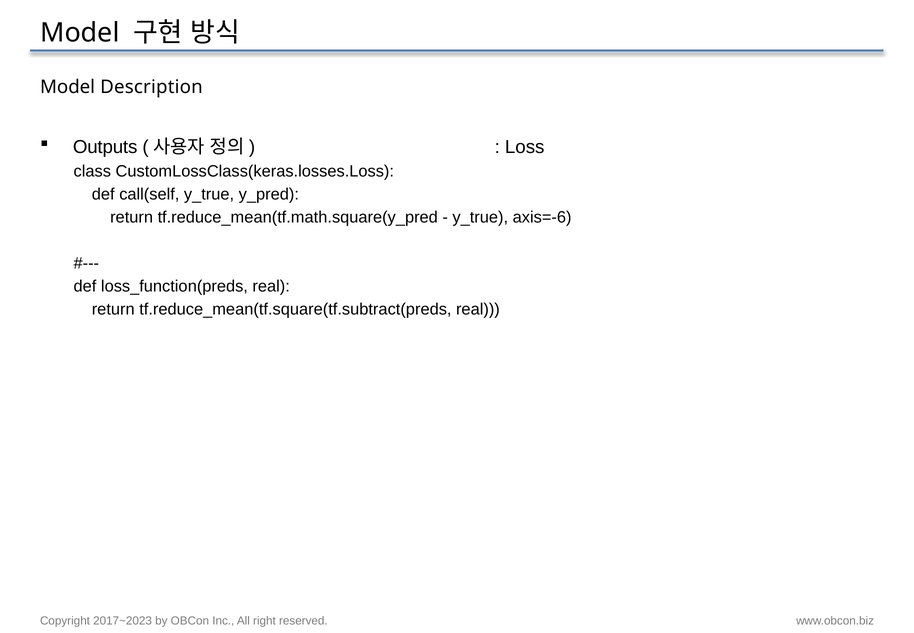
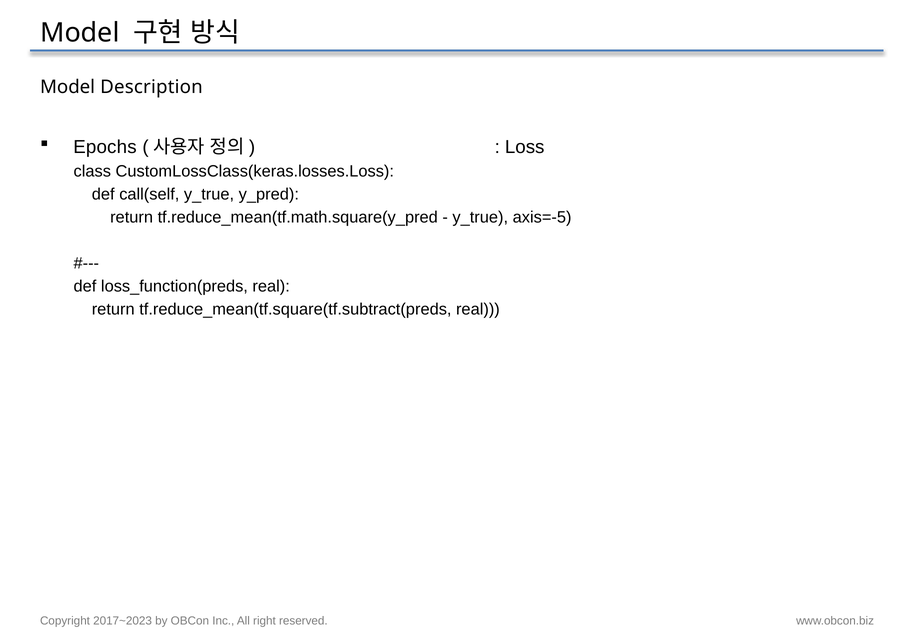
Outputs: Outputs -> Epochs (105, 147)
axis=-6: axis=-6 -> axis=-5 (542, 217)
